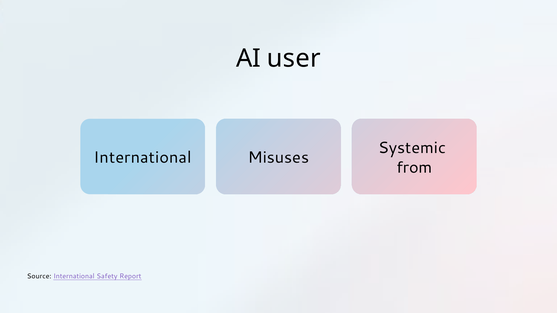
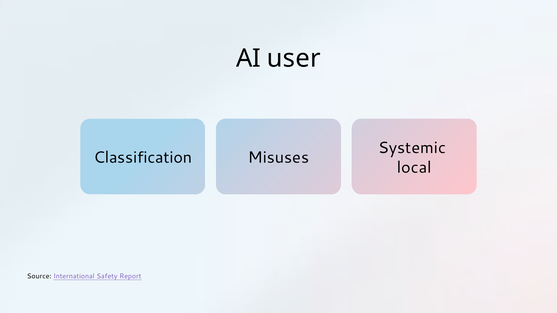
International: International -> Classification (143, 158)
from: from -> local (414, 168)
